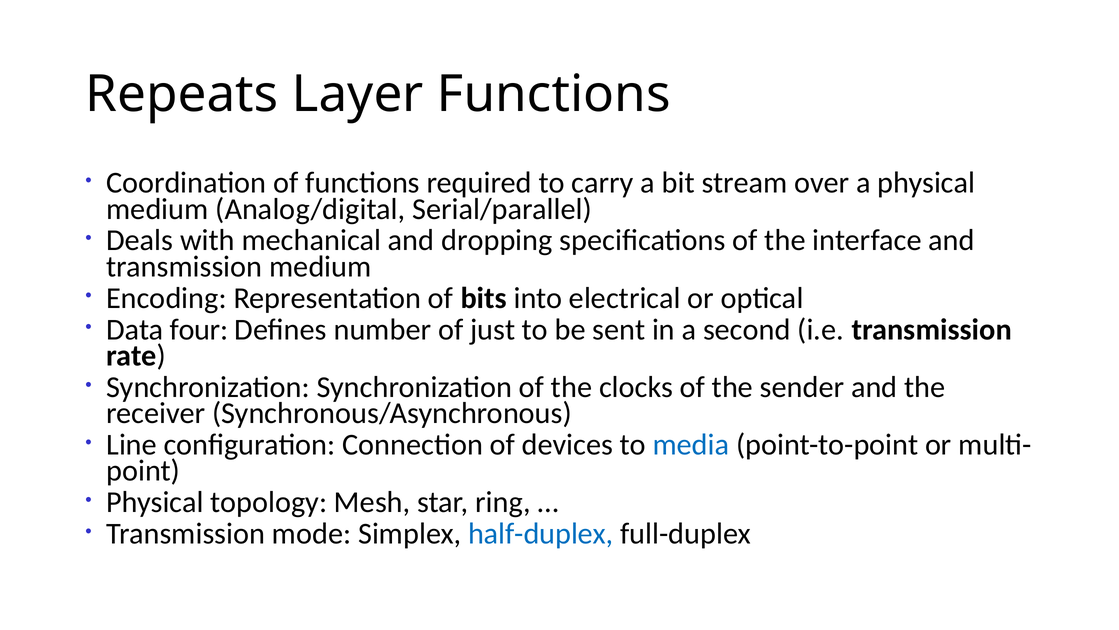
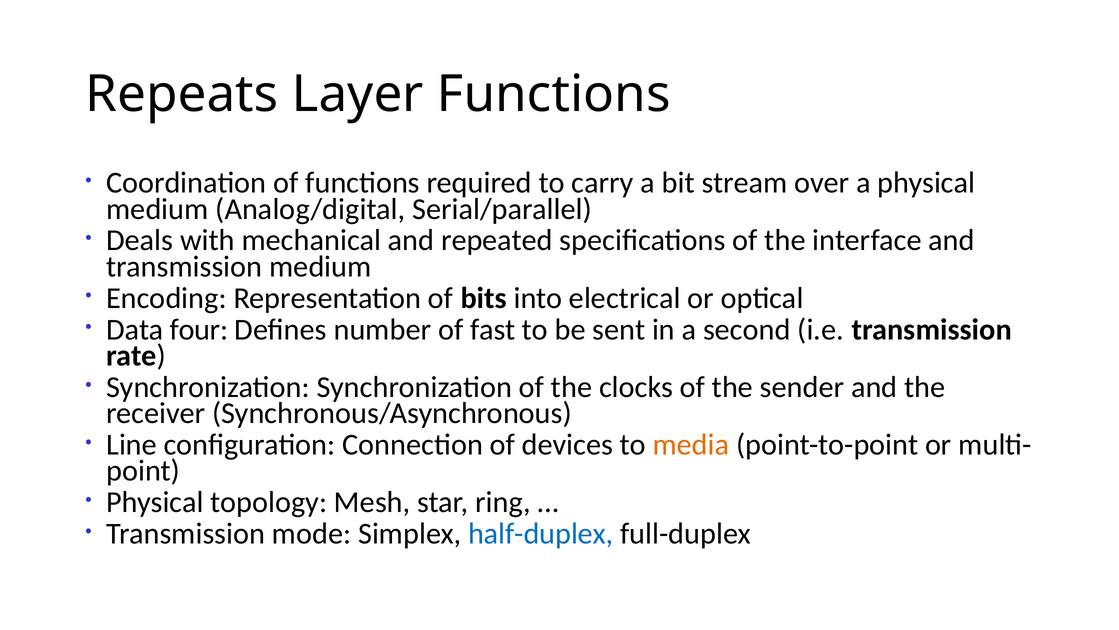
dropping: dropping -> repeated (497, 240)
just: just -> fast (493, 329)
media colour: blue -> orange (691, 444)
